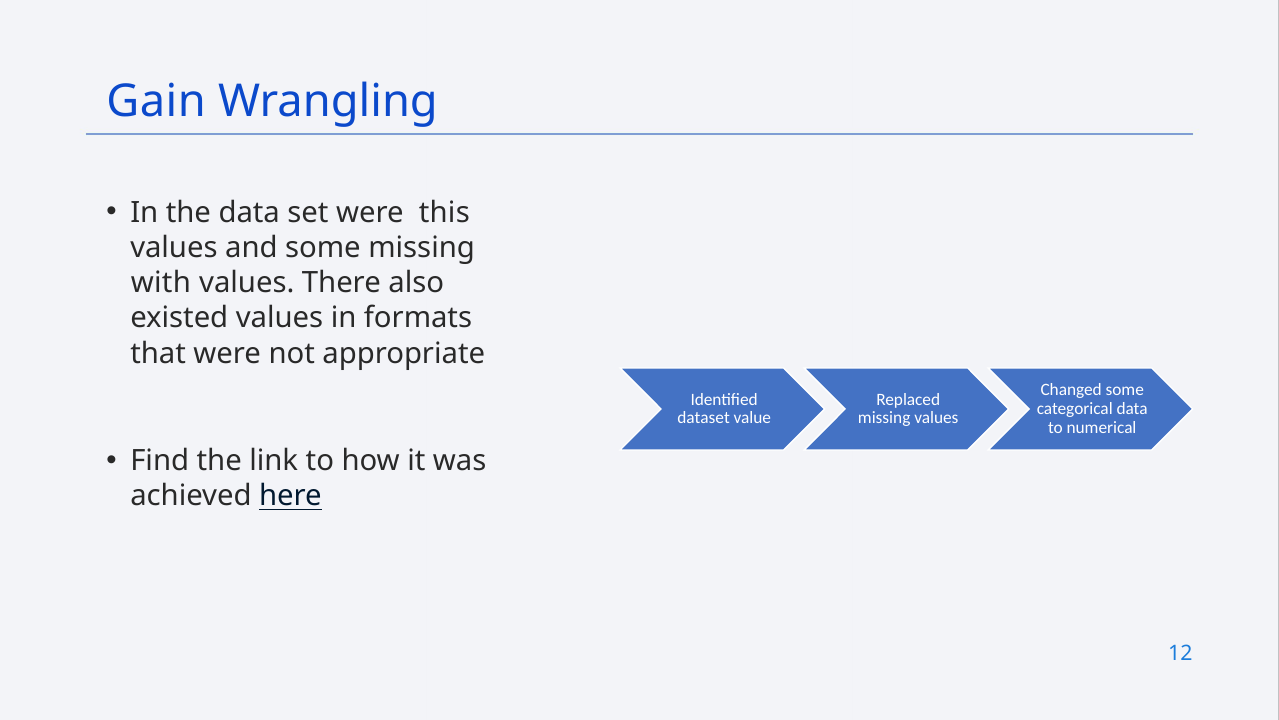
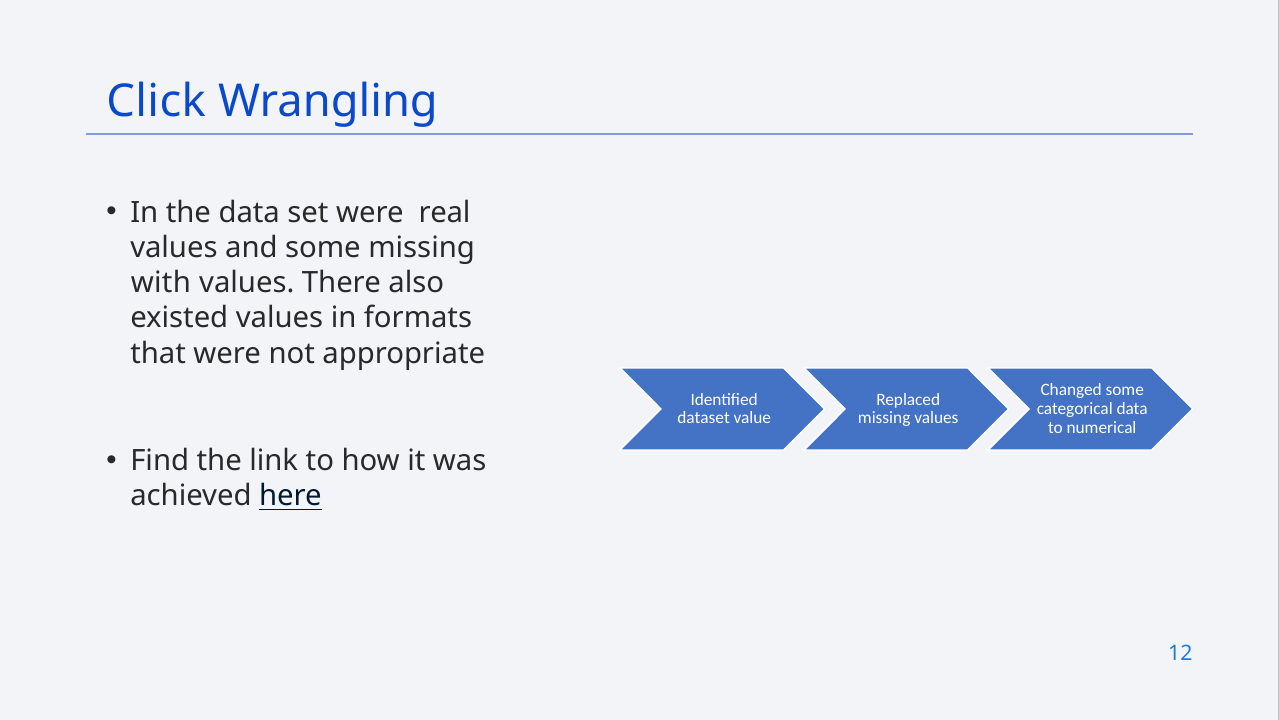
Gain: Gain -> Click (156, 101)
this: this -> real (445, 212)
